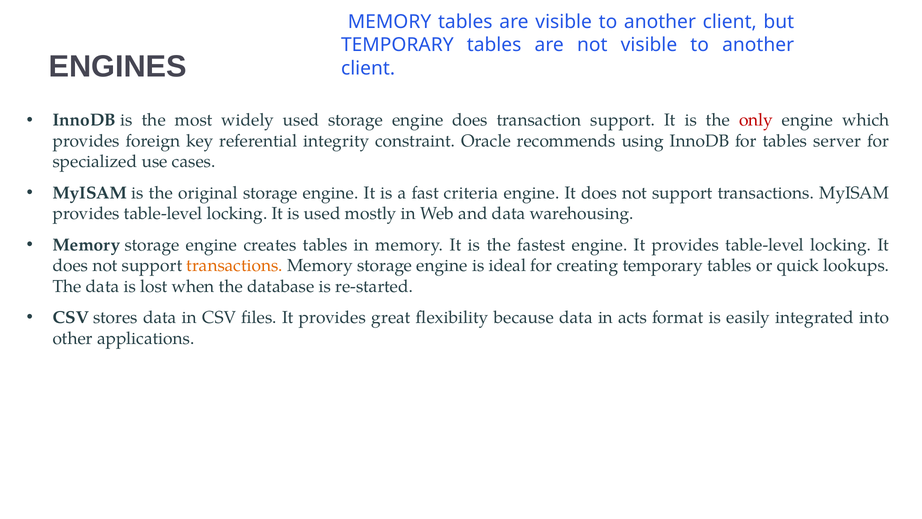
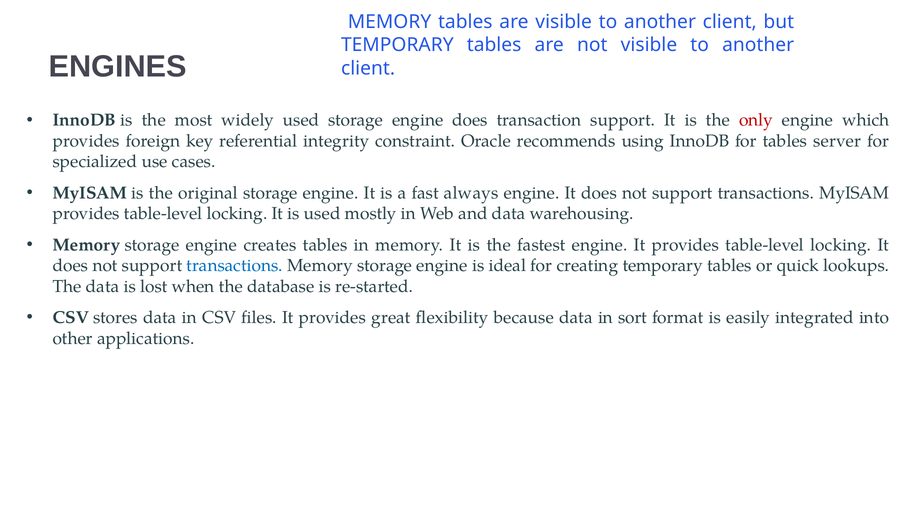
criteria: criteria -> always (471, 193)
transactions colour: orange -> blue (235, 265)
acts: acts -> sort (633, 317)
